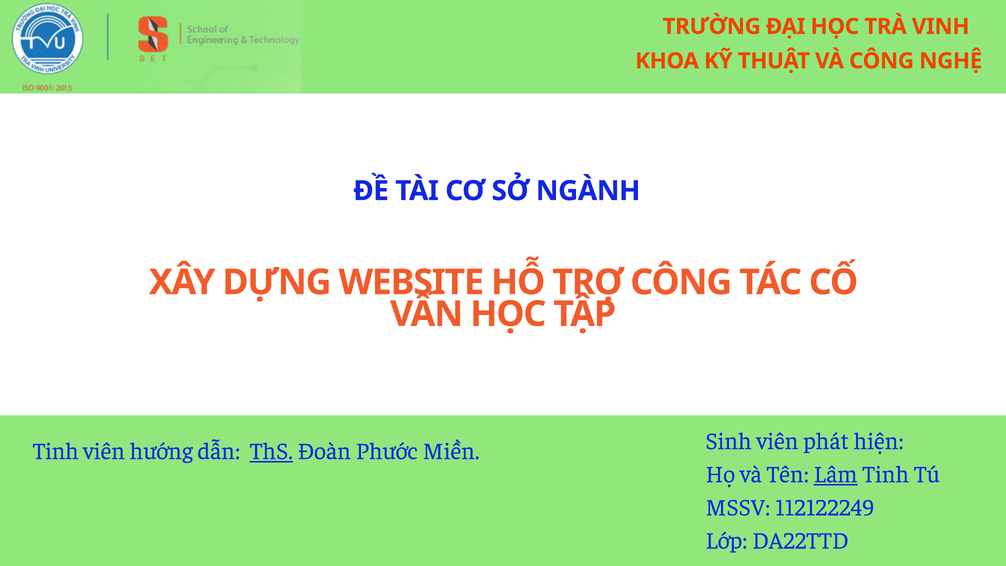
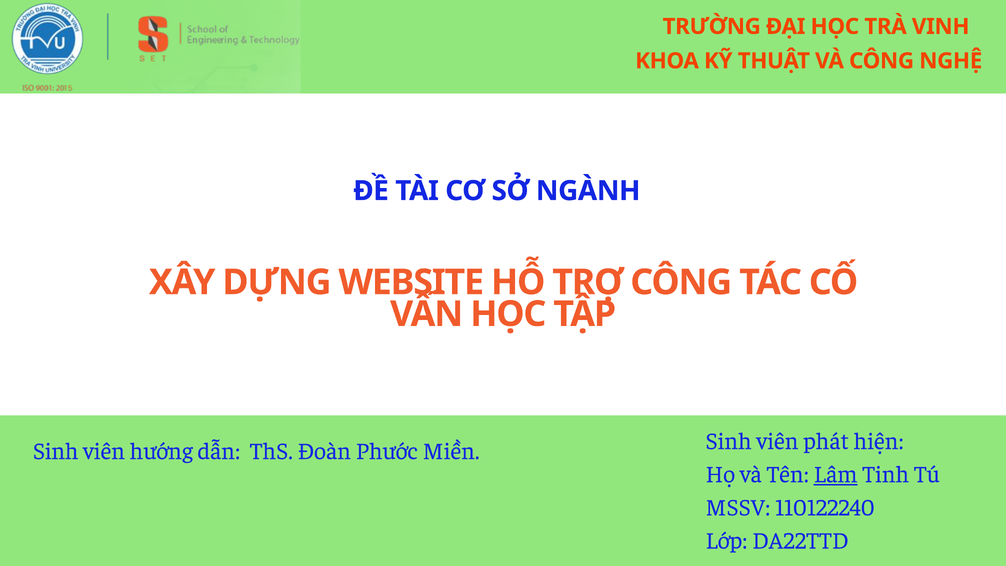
Tinh: Tinh -> Sinh (56, 451)
ThS underline: present -> none (271, 451)
112122249: 112122249 -> 110122240 (825, 508)
